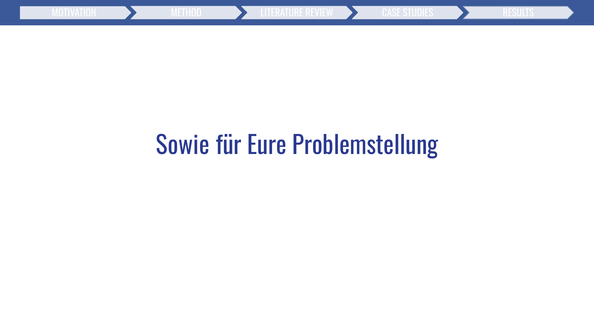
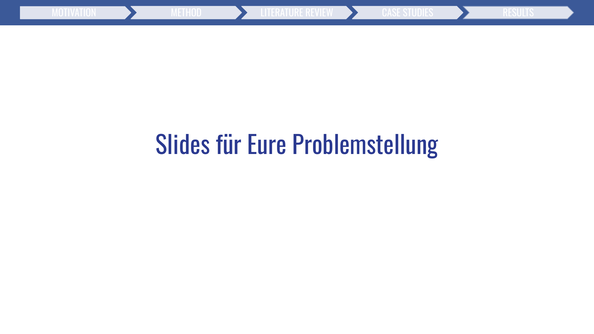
Sowie: Sowie -> Slides (183, 146)
